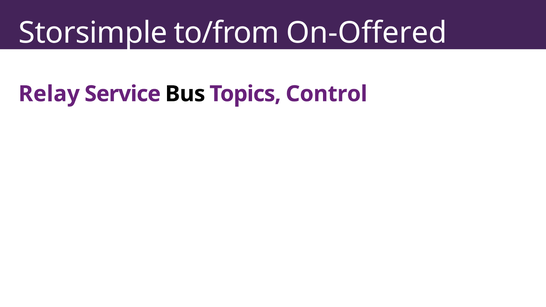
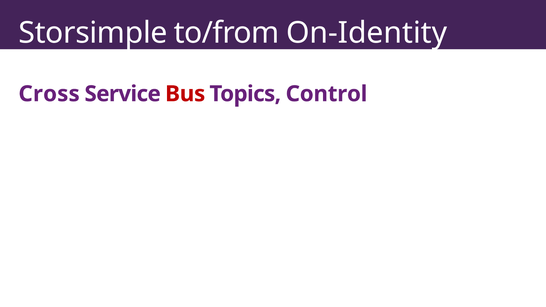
On-Offered: On-Offered -> On-Identity (367, 33)
Relay: Relay -> Cross (49, 94)
Bus colour: black -> red (185, 94)
